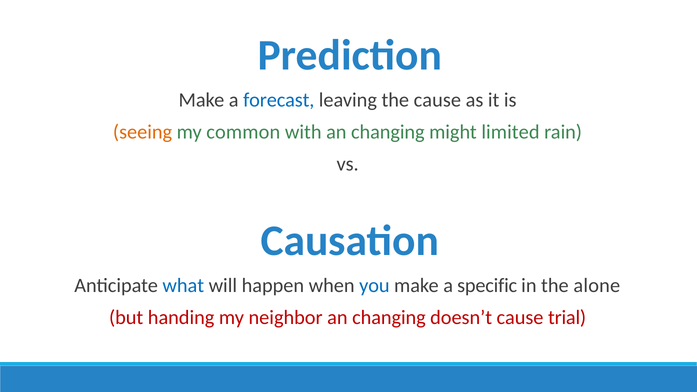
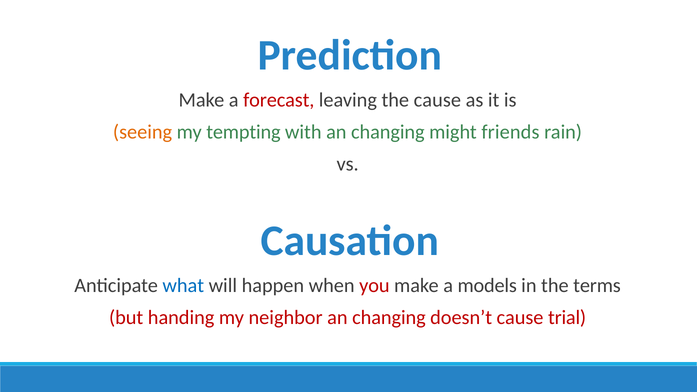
forecast colour: blue -> red (279, 100)
common: common -> tempting (243, 132)
limited: limited -> friends (510, 132)
you colour: blue -> red (374, 286)
specific: specific -> models (487, 286)
alone: alone -> terms (597, 286)
